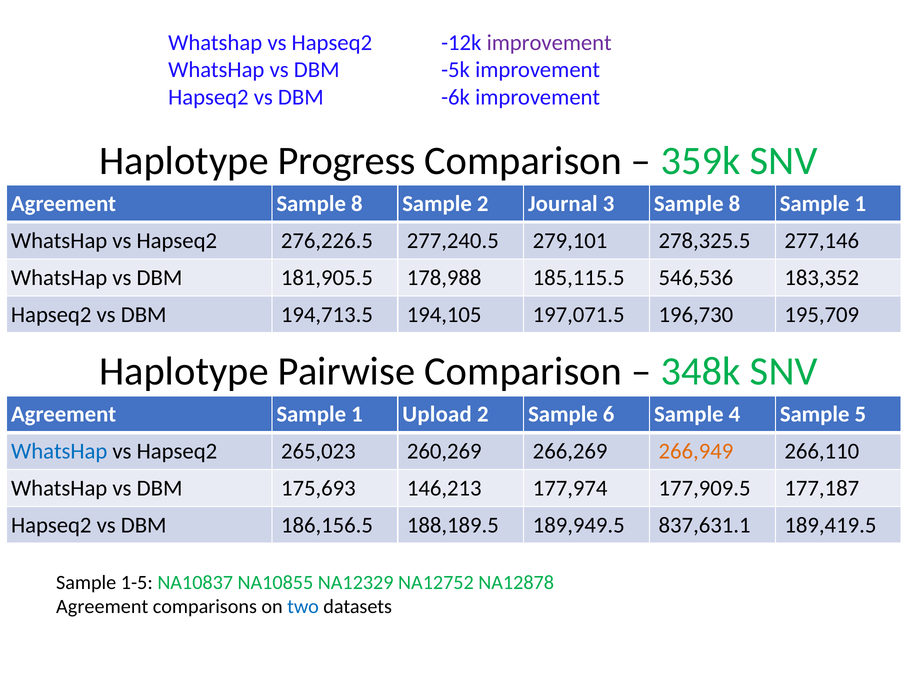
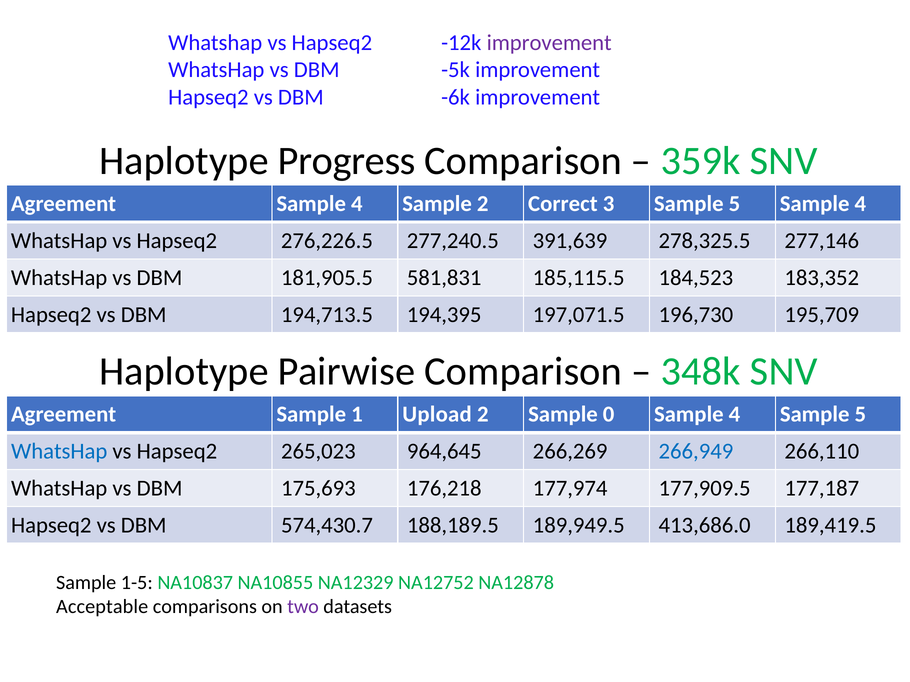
Agreement Sample 8: 8 -> 4 (357, 204)
Journal: Journal -> Correct (563, 204)
3 Sample 8: 8 -> 5 (734, 204)
1: 1 -> 4 (860, 204)
279,101: 279,101 -> 391,639 (570, 241)
178,988: 178,988 -> 581,831 (444, 278)
546,536: 546,536 -> 184,523 (696, 278)
194,105: 194,105 -> 194,395 (444, 315)
6: 6 -> 0 (609, 415)
260,269: 260,269 -> 964,645 (444, 452)
266,949 colour: orange -> blue (696, 452)
146,213: 146,213 -> 176,218 (444, 489)
186,156.5: 186,156.5 -> 574,430.7 (327, 525)
837,631.1: 837,631.1 -> 413,686.0 (705, 525)
Agreement: Agreement -> Acceptable (102, 607)
two colour: blue -> purple (303, 607)
